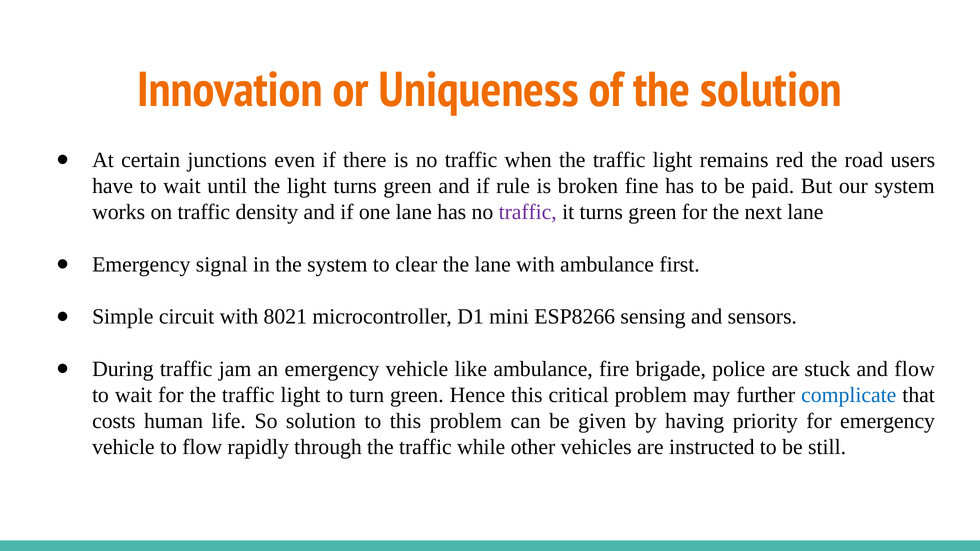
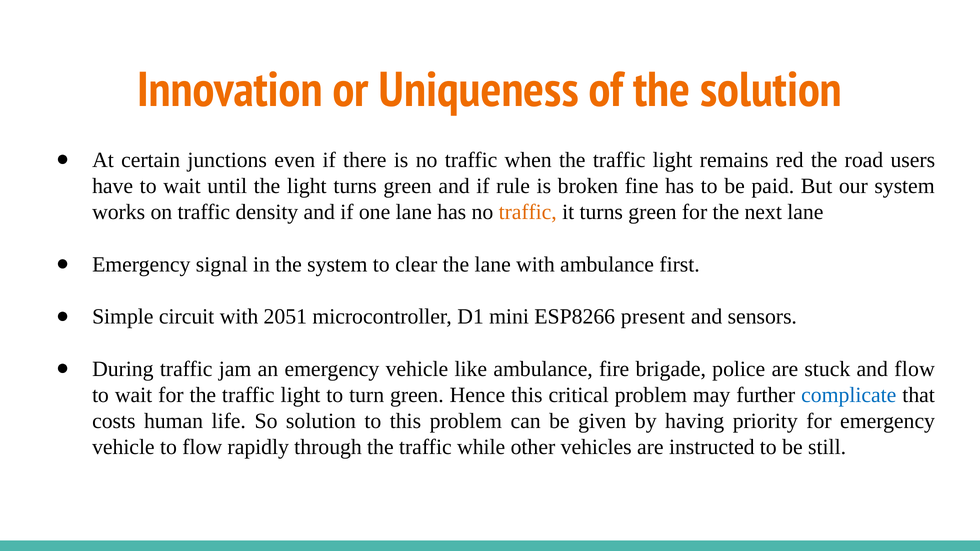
traffic colour: purple -> orange (528, 212)
8021: 8021 -> 2051 (285, 317)
sensing: sensing -> present (653, 317)
